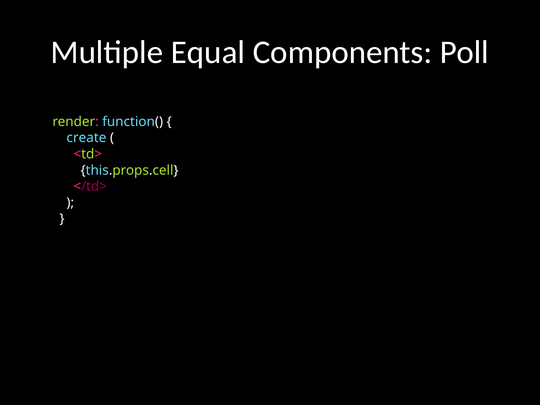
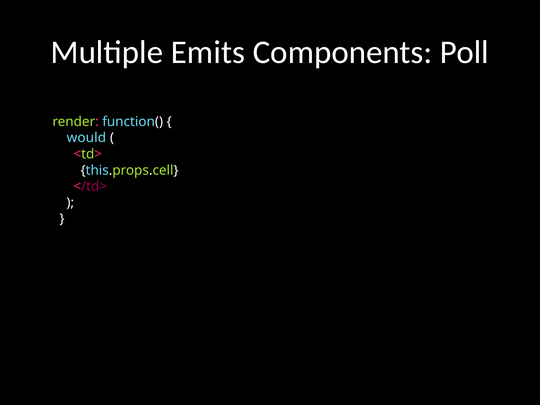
Equal: Equal -> Emits (208, 52)
create: create -> would (86, 138)
